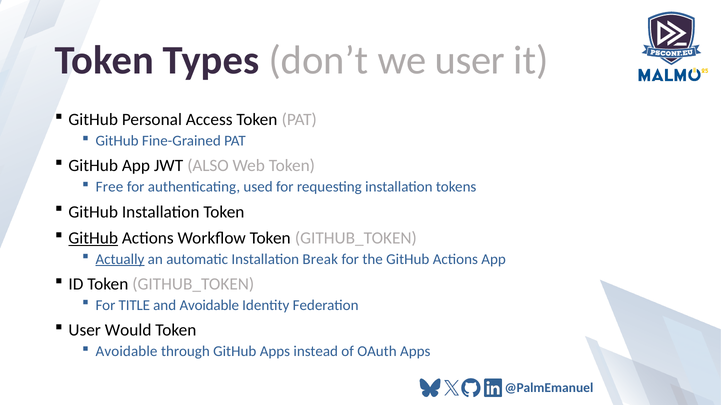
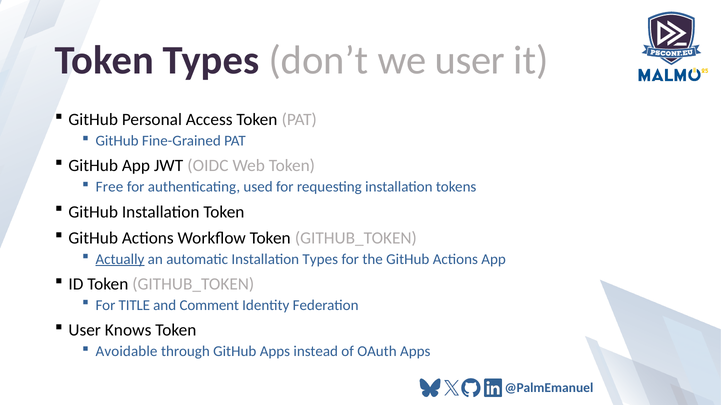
ALSO: ALSO -> OIDC (208, 166)
GitHub underline: present -> none (93, 238)
Installation Break: Break -> Types (320, 260)
and Avoidable: Avoidable -> Comment (209, 306)
Would: Would -> Knows (128, 331)
